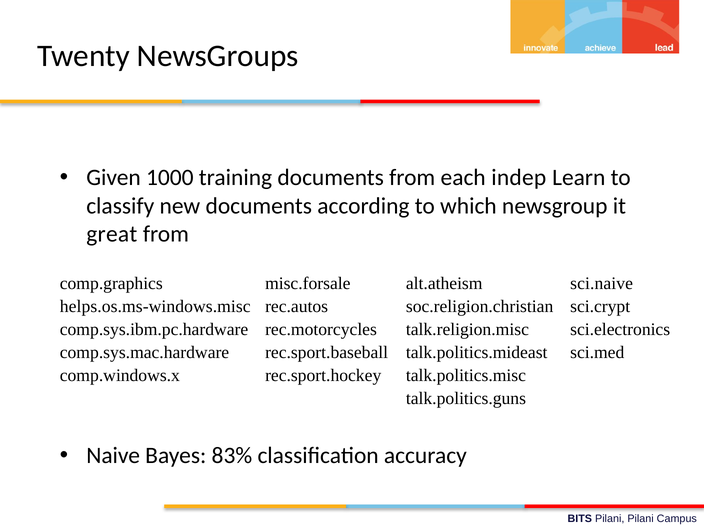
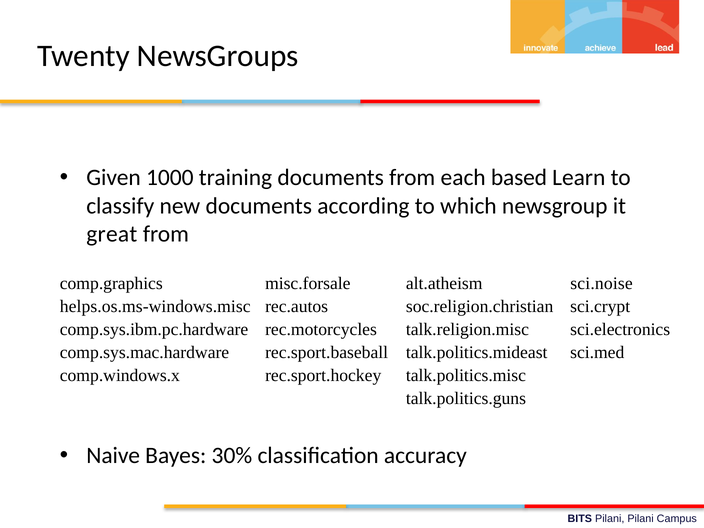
indep: indep -> based (519, 178)
sci.naive: sci.naive -> sci.noise (602, 283)
83%: 83% -> 30% (232, 456)
